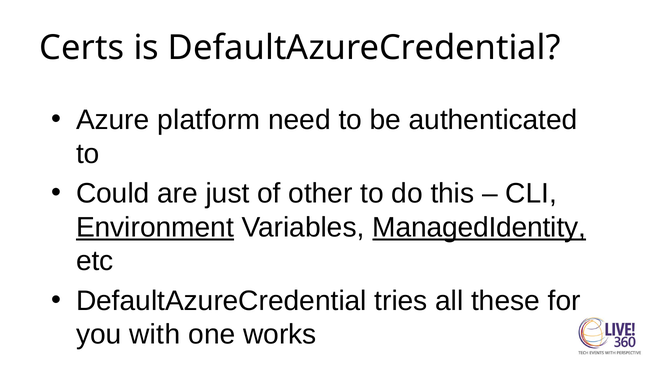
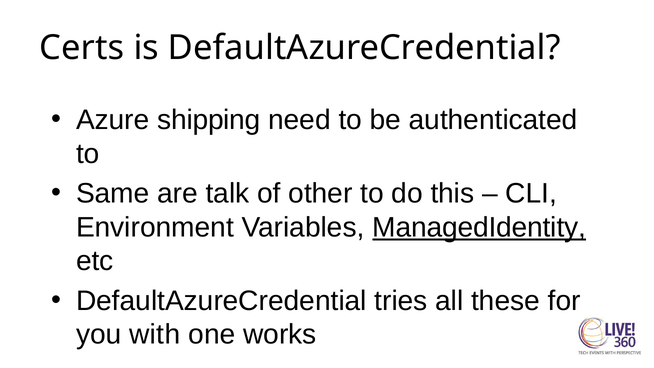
platform: platform -> shipping (209, 120)
Could: Could -> Same (113, 193)
just: just -> talk (228, 193)
Environment underline: present -> none (155, 227)
